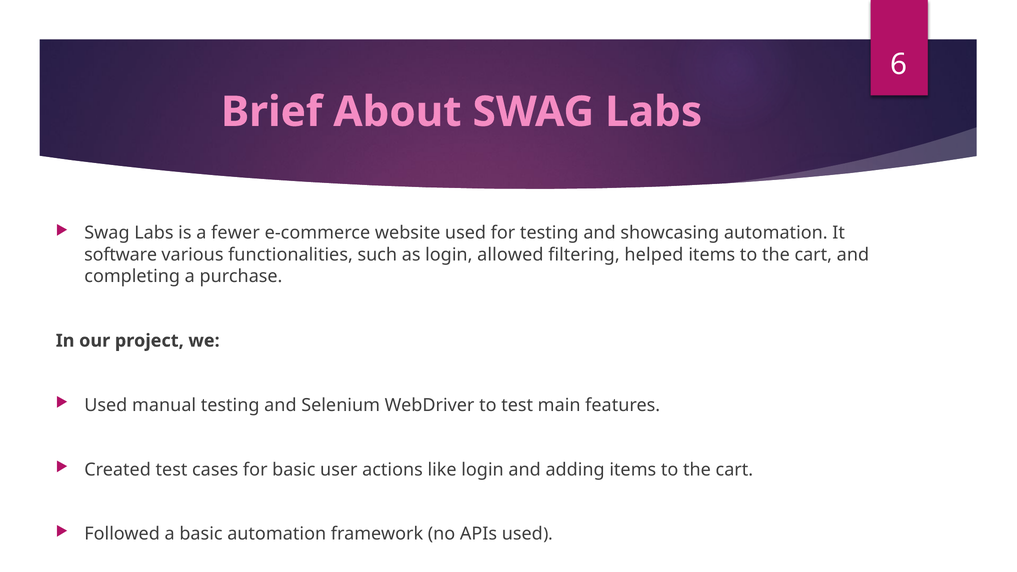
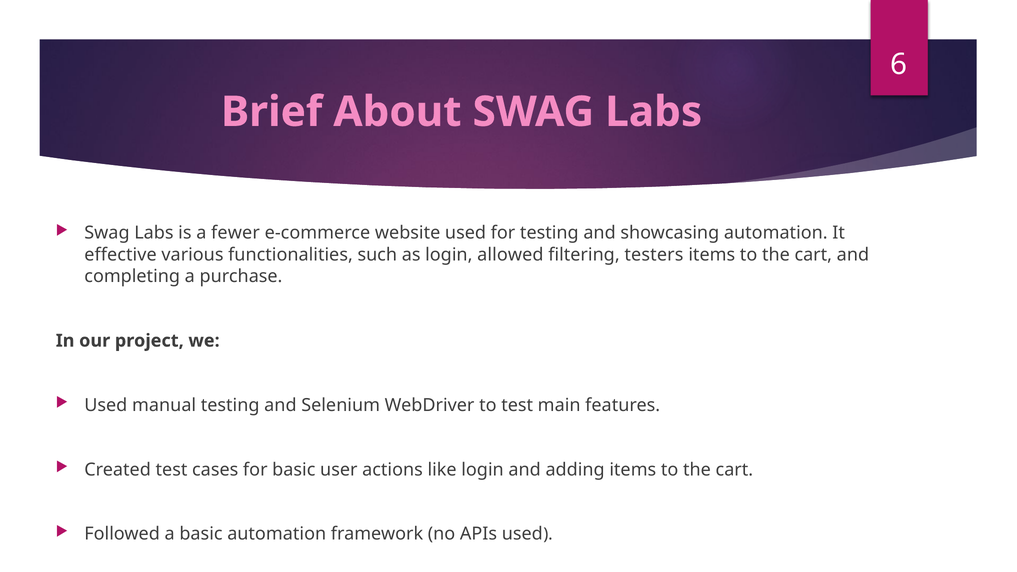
software: software -> effective (121, 255)
helped: helped -> testers (654, 255)
